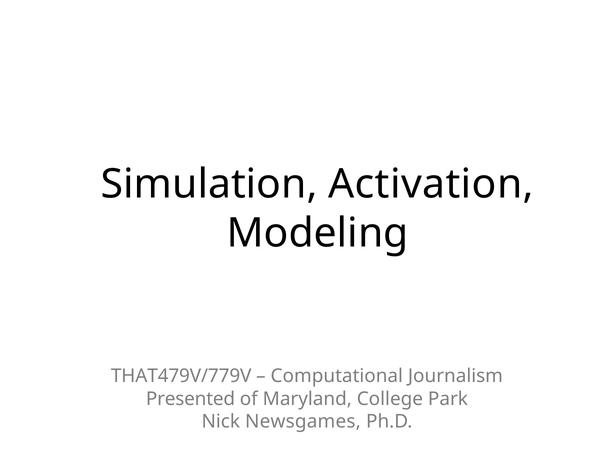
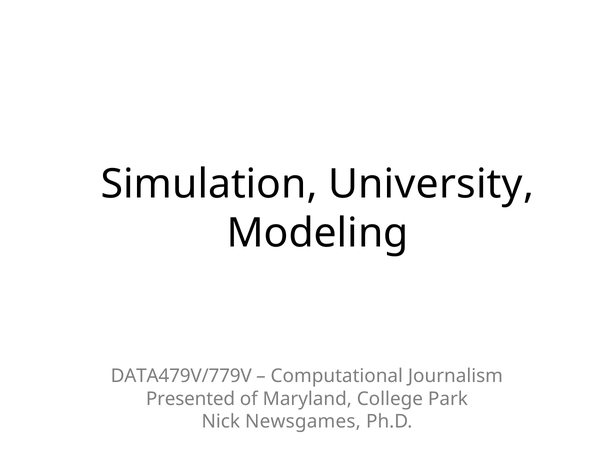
Activation: Activation -> University (431, 184)
THAT479V/779V: THAT479V/779V -> DATA479V/779V (181, 376)
